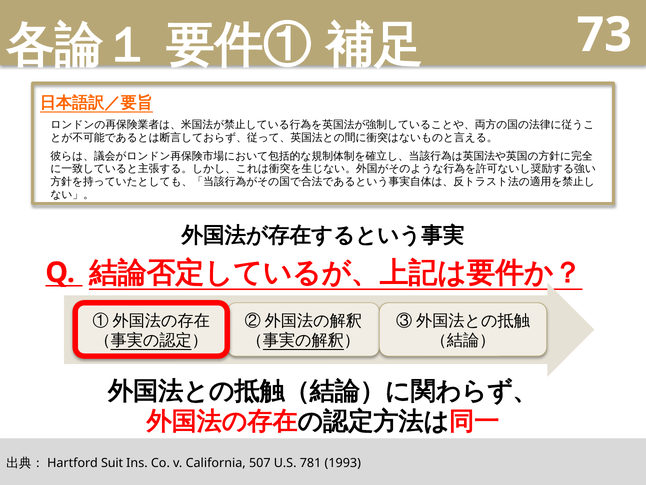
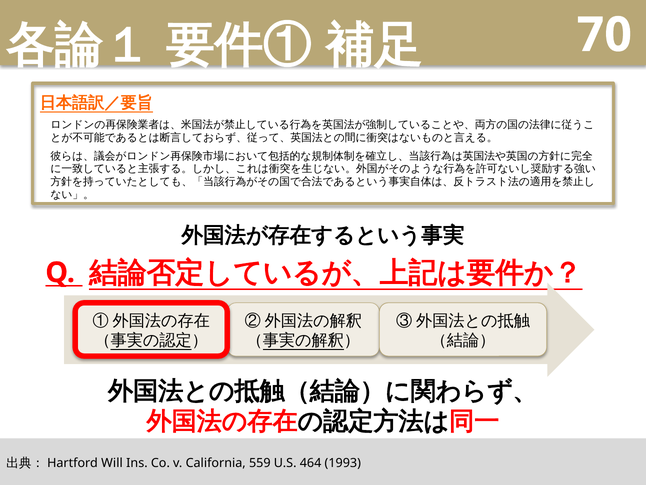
73: 73 -> 70 (604, 35)
Suit: Suit -> Will (112, 463)
507: 507 -> 559 (260, 463)
781: 781 -> 464 (311, 463)
